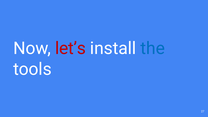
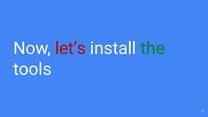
the colour: blue -> green (153, 48)
